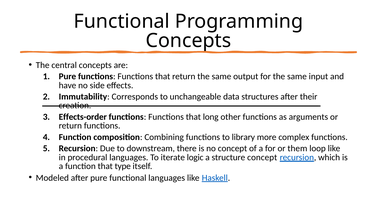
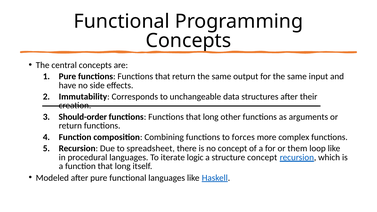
Effects-order: Effects-order -> Should-order (83, 117)
library: library -> forces (243, 137)
downstream: downstream -> spreadsheet (151, 149)
function that type: type -> long (123, 166)
